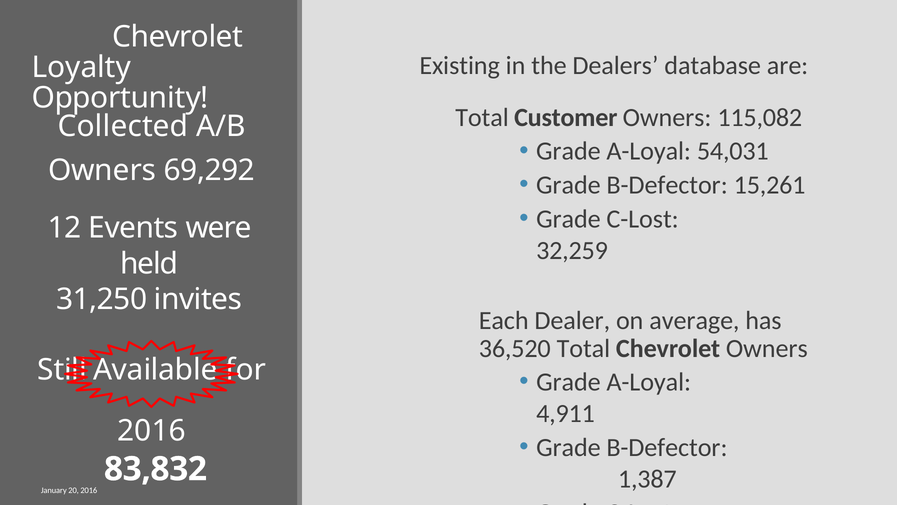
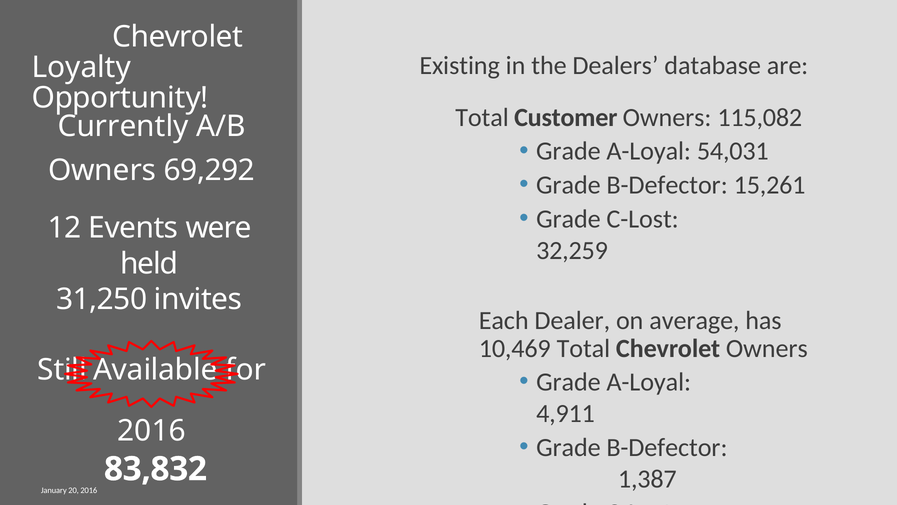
Collected: Collected -> Currently (123, 126)
36,520: 36,520 -> 10,469 (515, 348)
